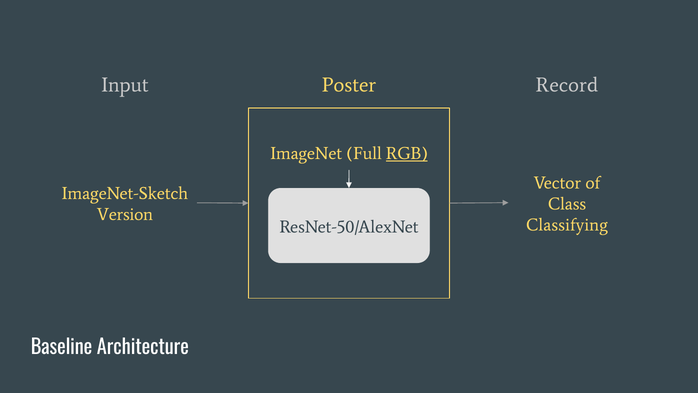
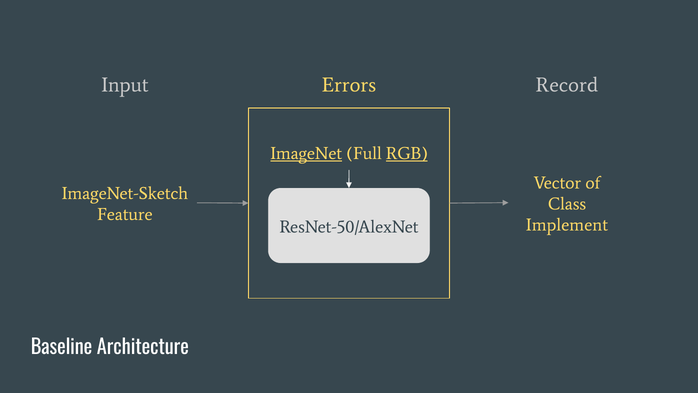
Poster: Poster -> Errors (349, 85)
ImageNet underline: none -> present (306, 154)
Version: Version -> Feature (125, 214)
Classifying: Classifying -> Implement (567, 225)
